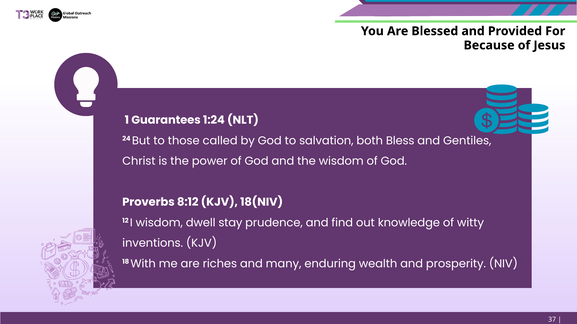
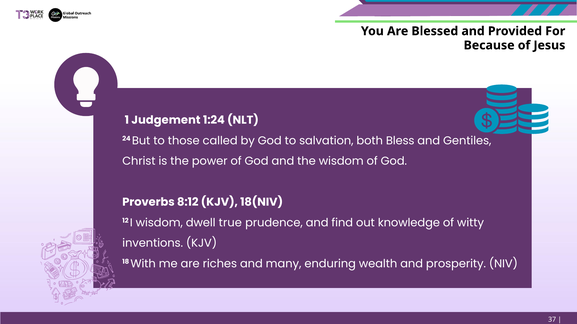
Guarantees: Guarantees -> Judgement (166, 120)
stay: stay -> true (230, 223)
